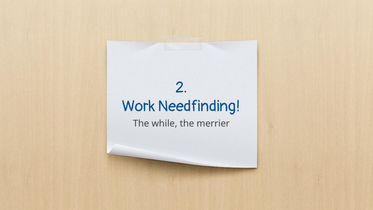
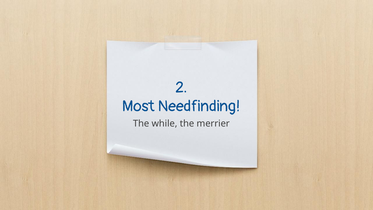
Work: Work -> Most (138, 106)
